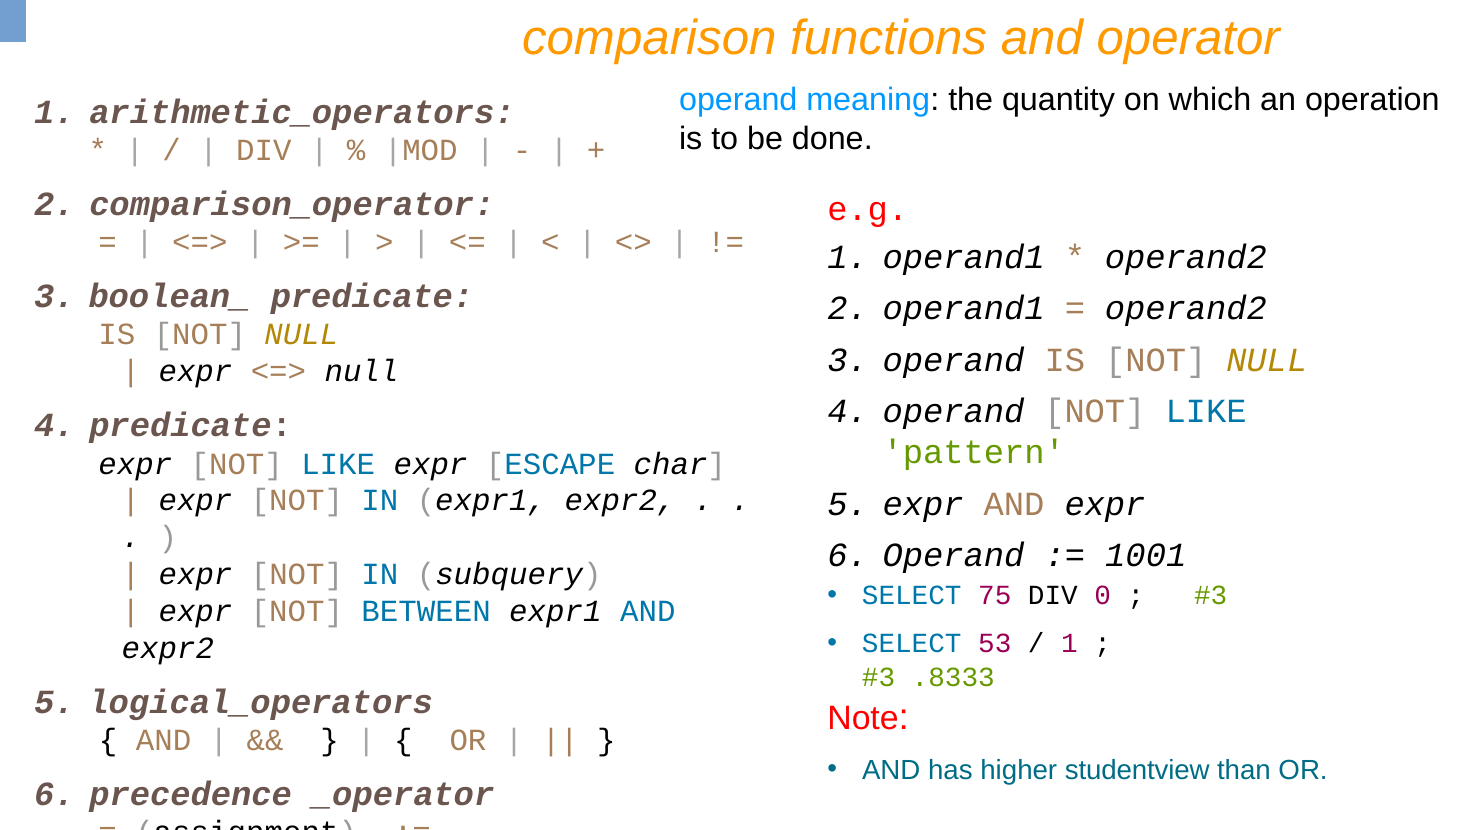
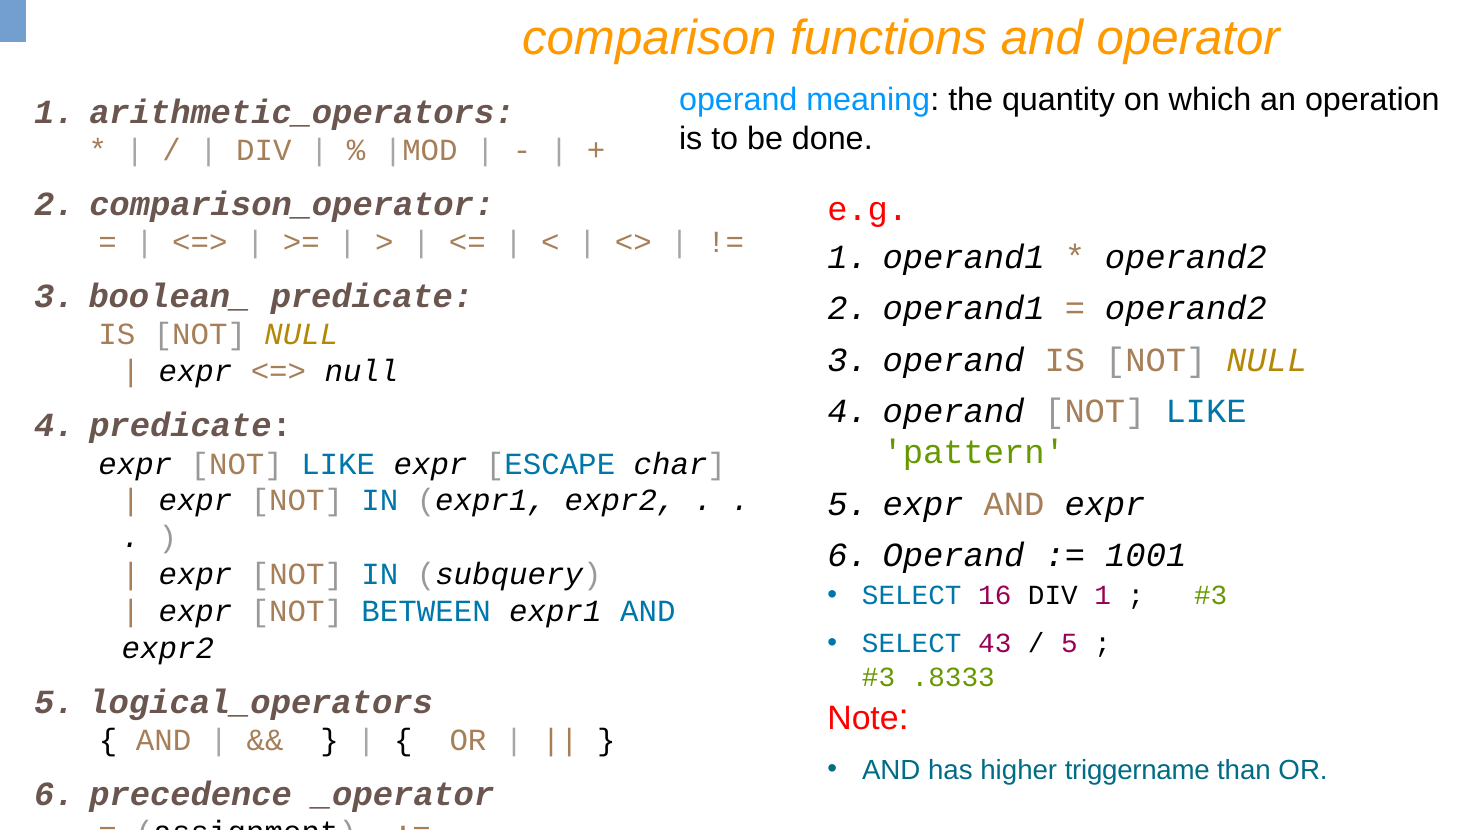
75: 75 -> 16 (995, 596)
DIV 0: 0 -> 1 (1103, 596)
53: 53 -> 43 (995, 644)
1: 1 -> 5 (1069, 644)
studentview: studentview -> triggername (1137, 770)
